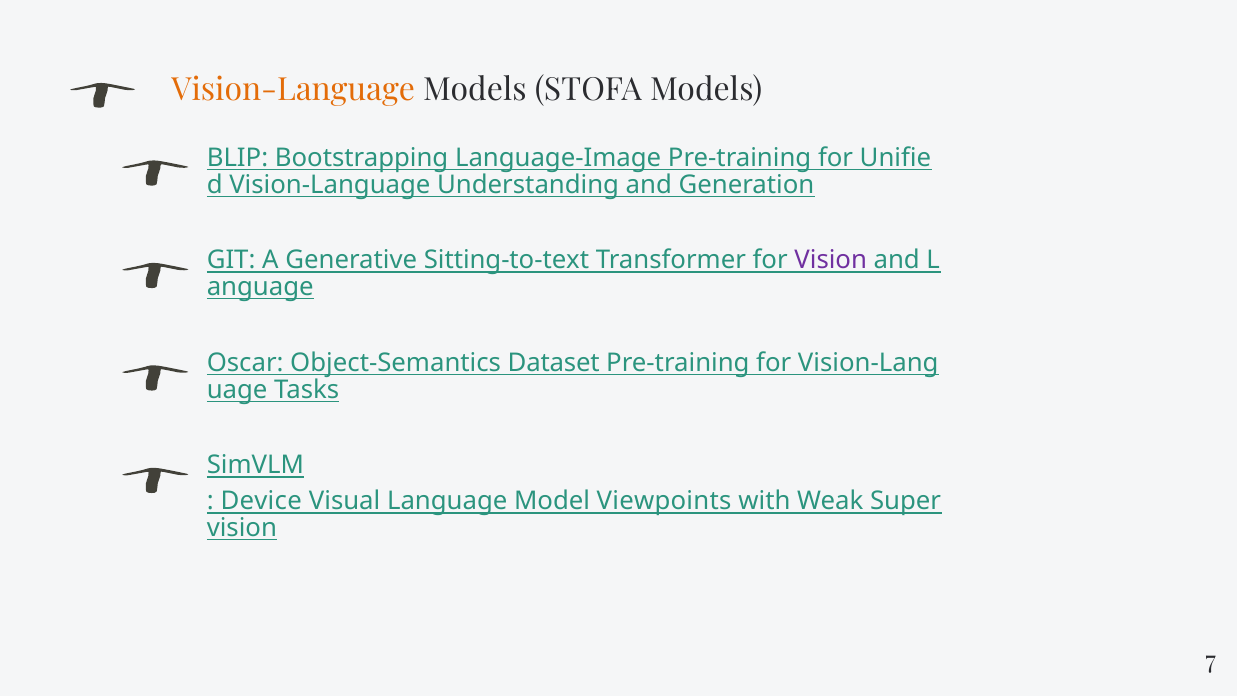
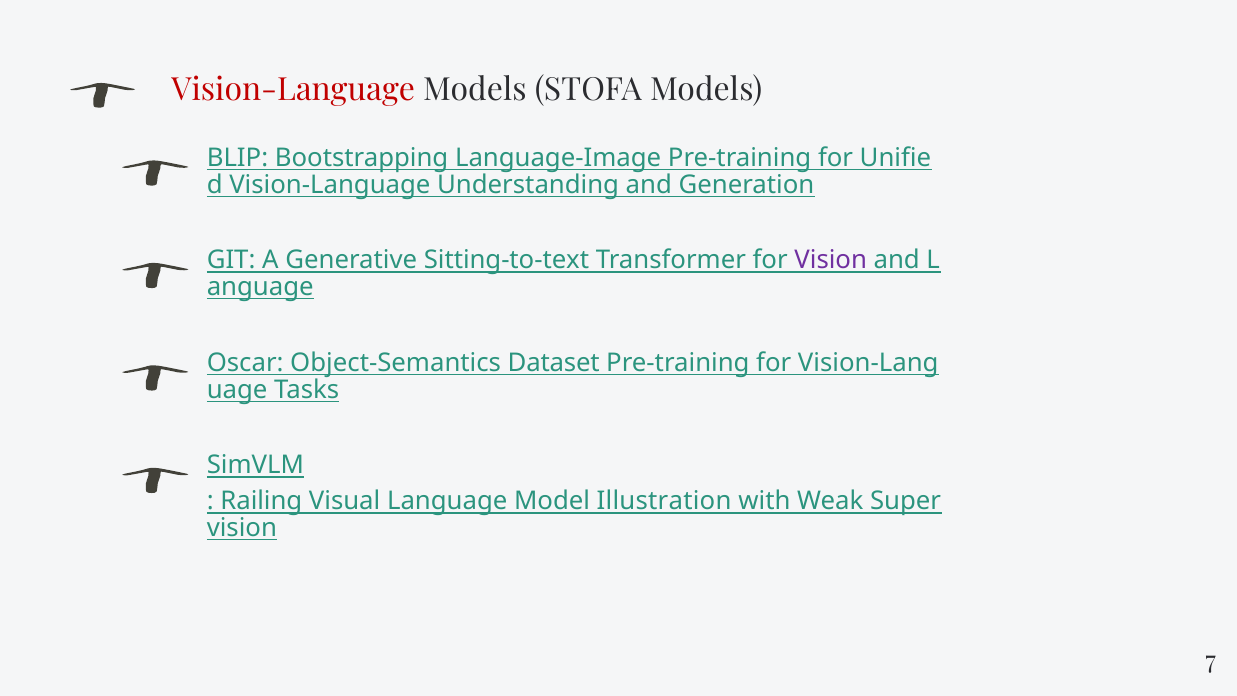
Vision-Language colour: orange -> red (293, 89)
Device: Device -> Railing (261, 501)
Viewpoints: Viewpoints -> Illustration (664, 501)
